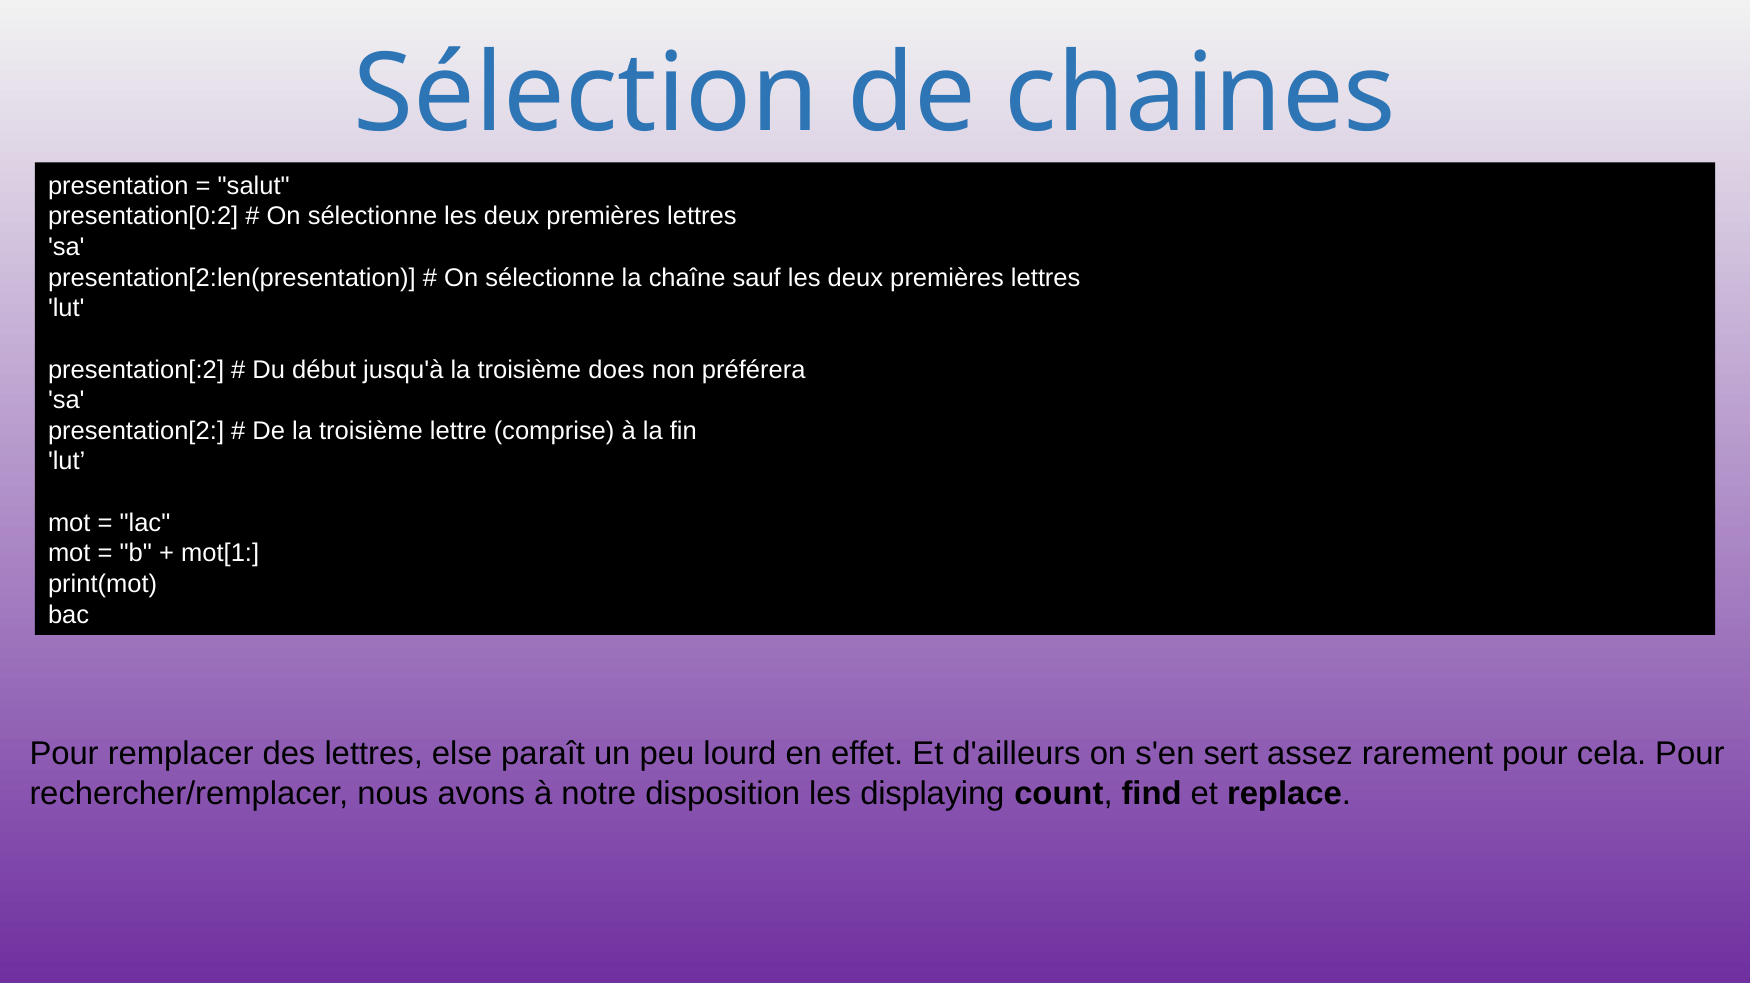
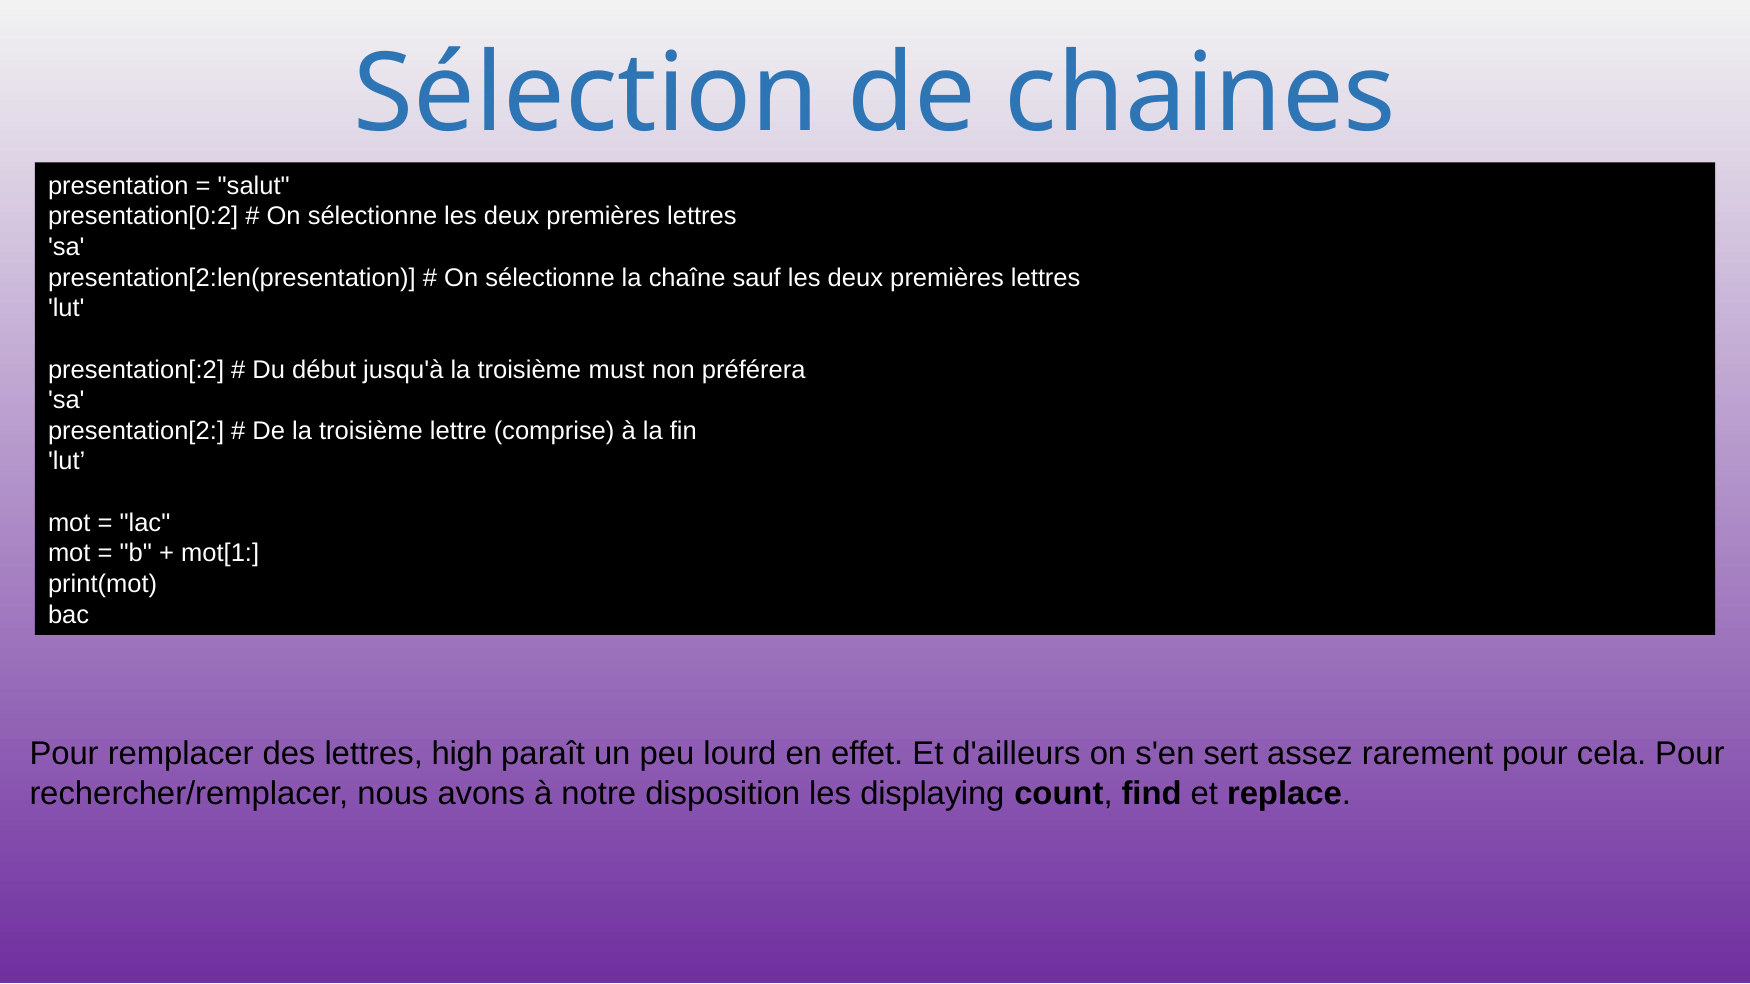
does: does -> must (617, 370)
else: else -> high (462, 754)
